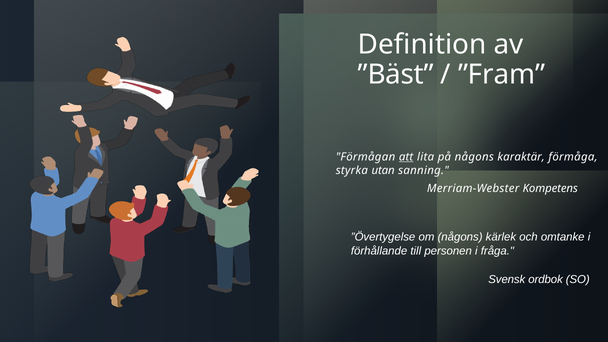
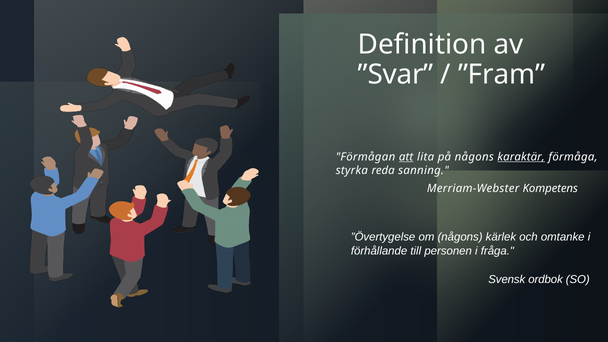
”Bäst: ”Bäst -> ”Svar (396, 75)
karaktär underline: none -> present (521, 157)
utan: utan -> reda (383, 171)
